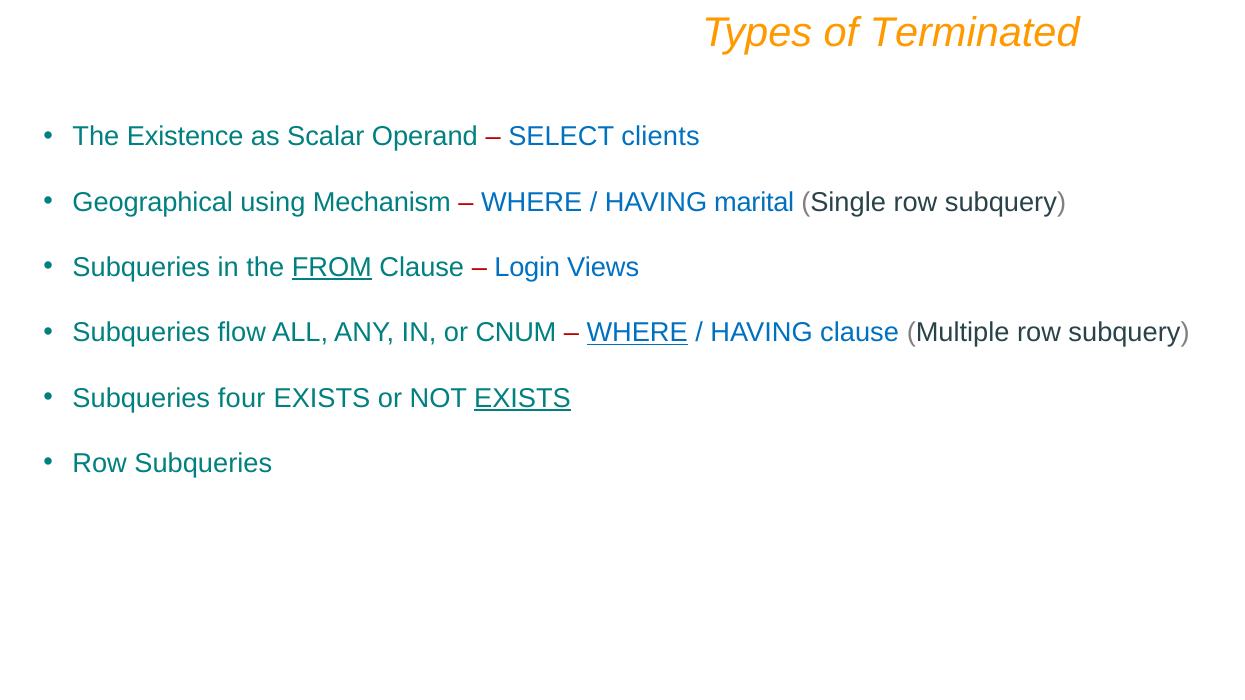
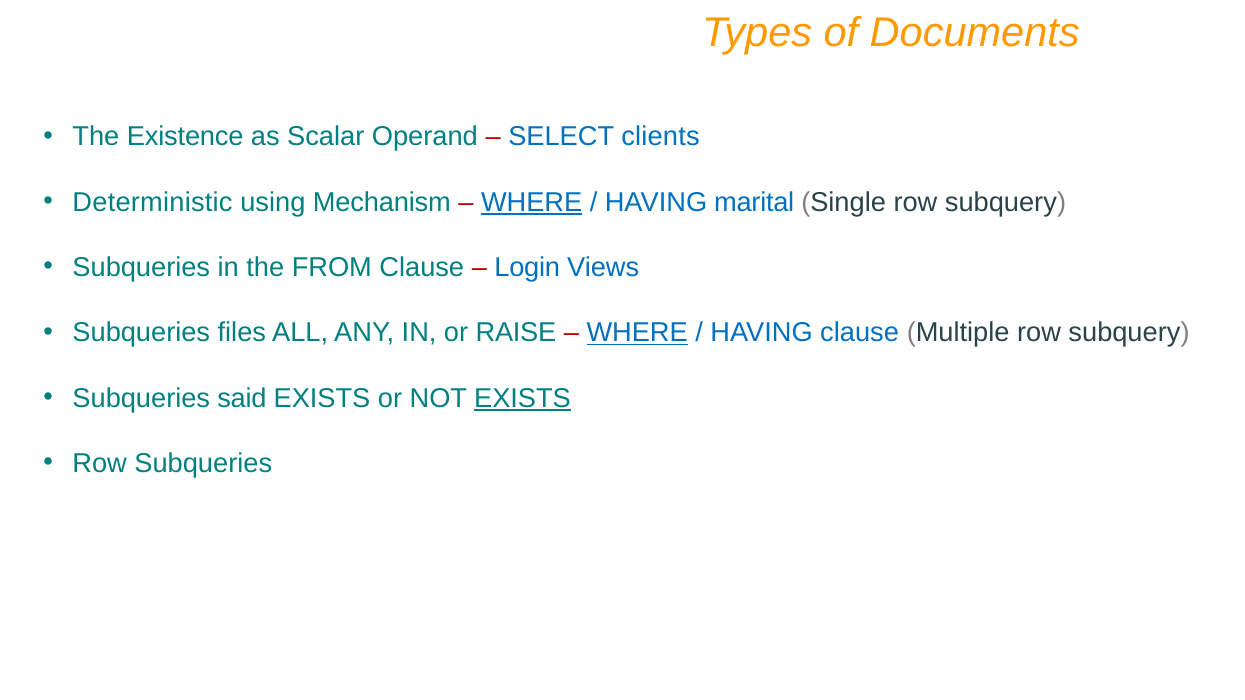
Terminated: Terminated -> Documents (975, 32)
Geographical: Geographical -> Deterministic (153, 202)
WHERE underline: none -> present (532, 202)
FROM underline: present -> none (332, 268)
flow: flow -> files (242, 333)
CNUM: CNUM -> RAISE (516, 333)
four: four -> said (242, 398)
